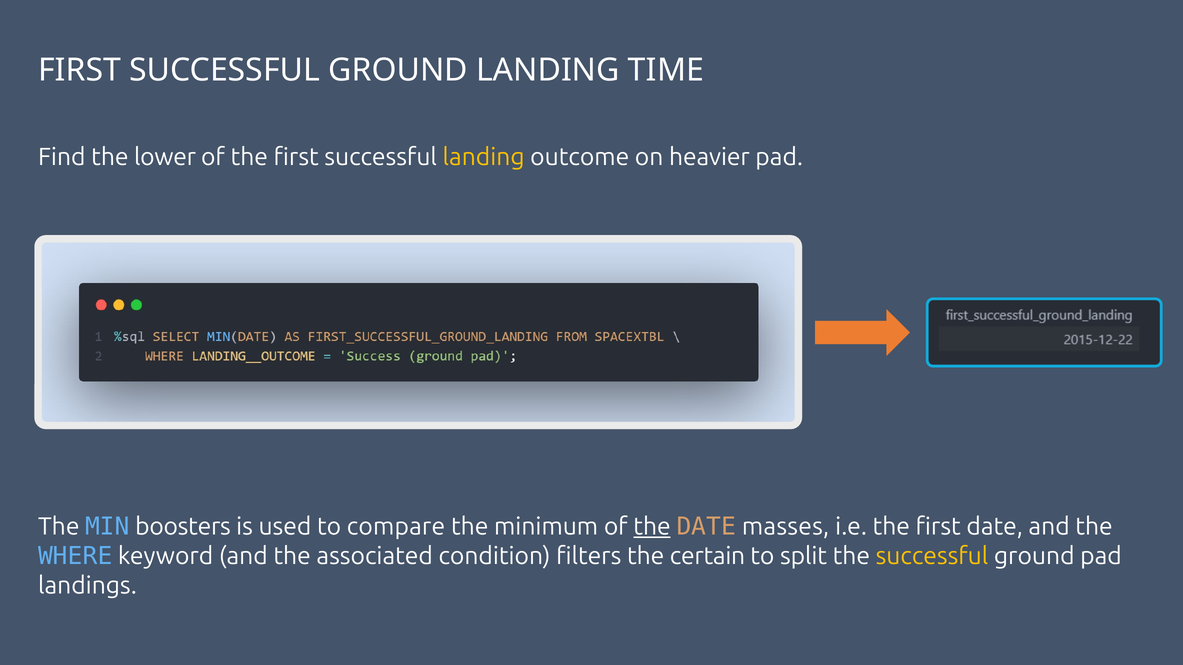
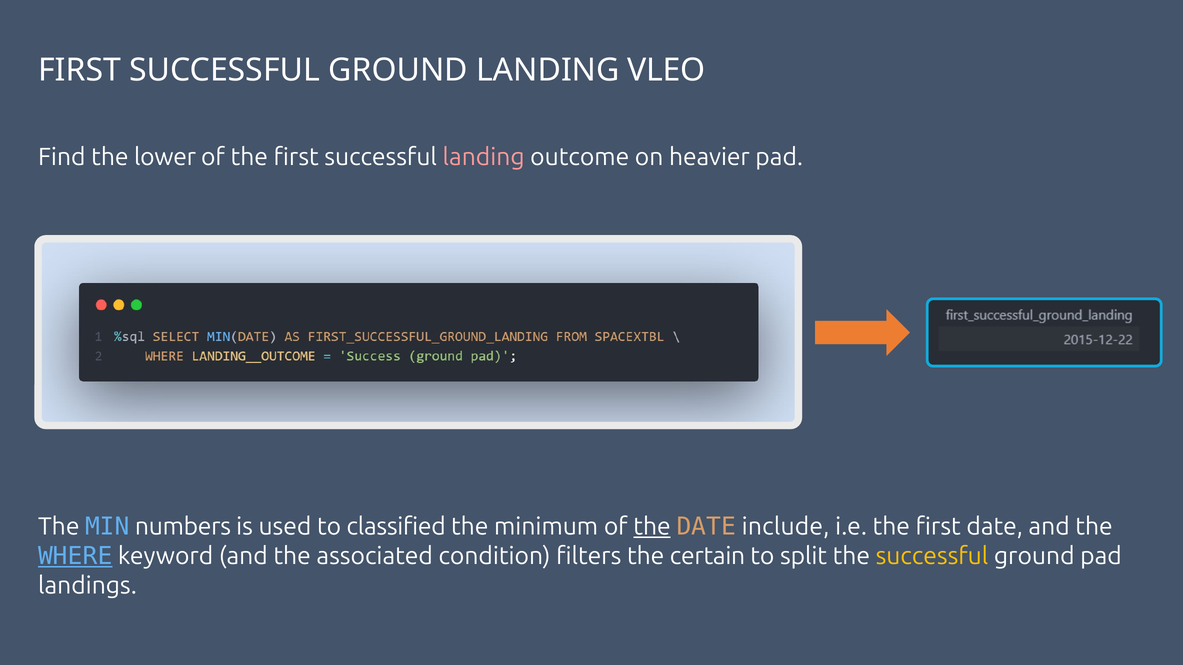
TIME: TIME -> VLEO (666, 70)
landing colour: yellow -> pink (484, 157)
boosters: boosters -> numbers (183, 527)
compare: compare -> classified (396, 527)
masses: masses -> include (786, 527)
WHERE underline: none -> present (75, 556)
